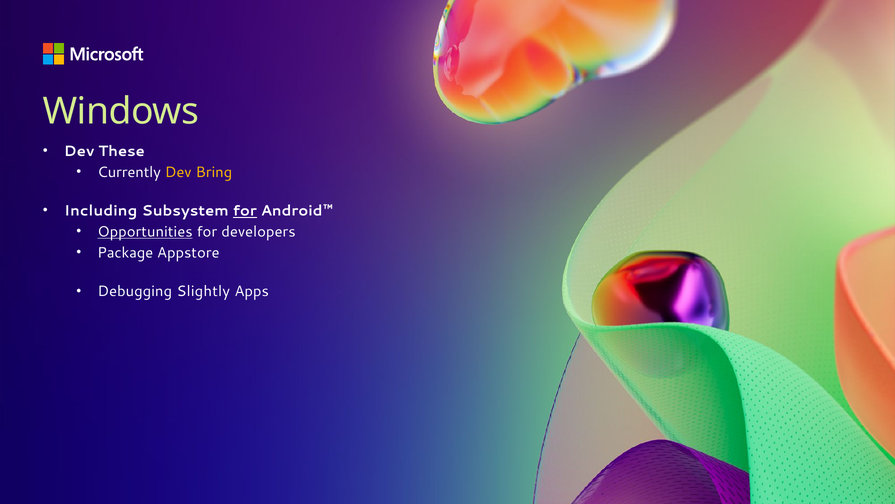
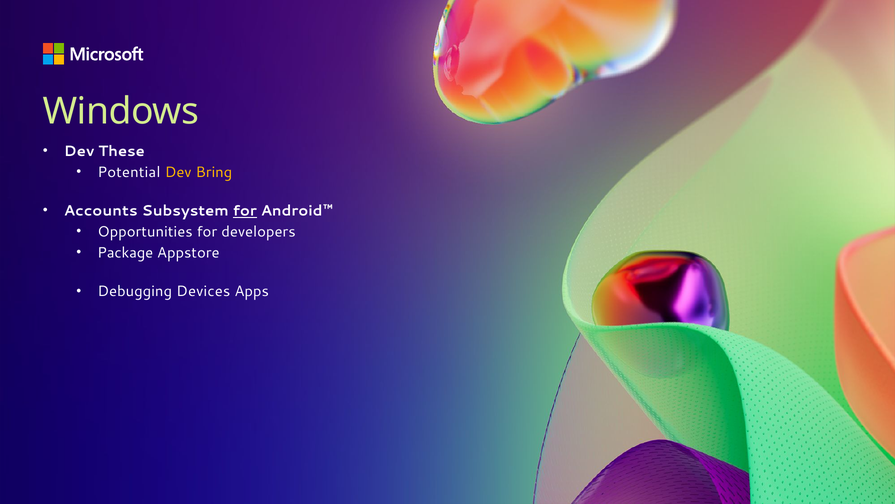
Currently: Currently -> Potential (129, 172)
Including: Including -> Accounts (101, 211)
Opportunities underline: present -> none (145, 232)
Slightly: Slightly -> Devices (203, 291)
